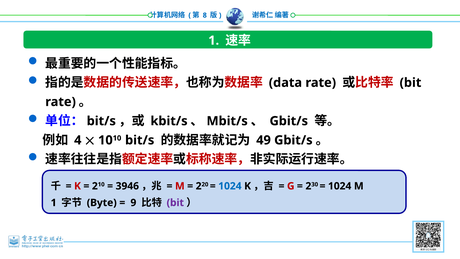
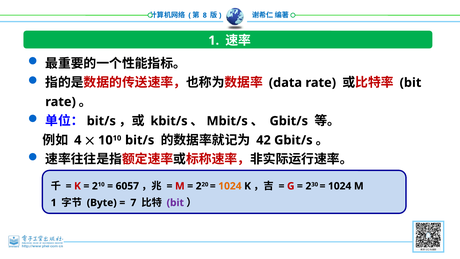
49: 49 -> 42 (264, 140)
3946: 3946 -> 6057 (127, 186)
1024 colour: blue -> orange (230, 186)
9: 9 -> 7 (133, 203)
